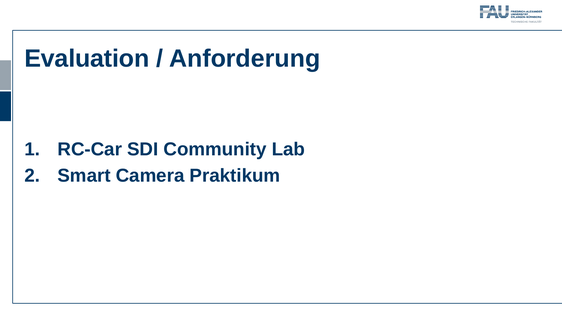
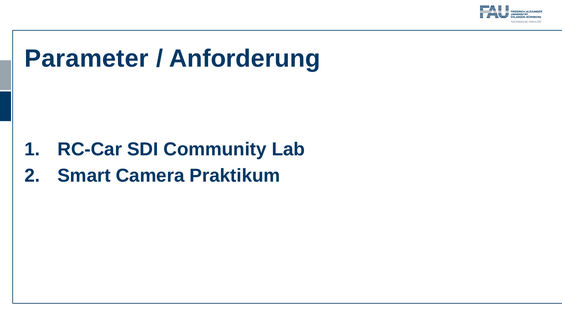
Evaluation: Evaluation -> Parameter (87, 59)
